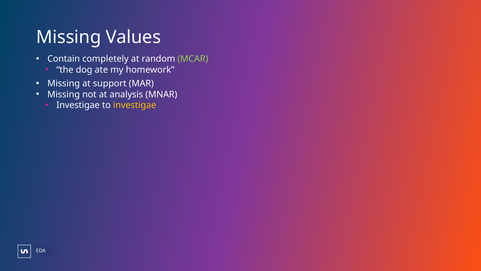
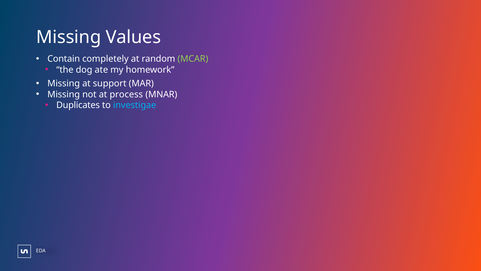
analysis: analysis -> process (126, 94)
Investigae: Investigae -> Duplicates (78, 105)
investigae colour: yellow -> light blue (135, 105)
